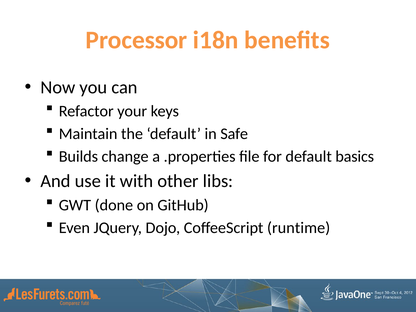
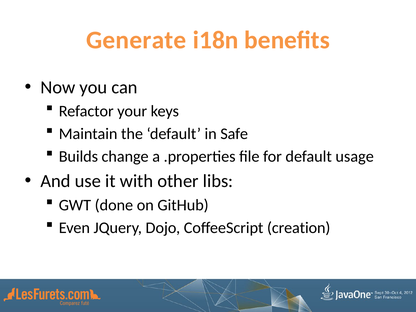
Processor: Processor -> Generate (136, 40)
basics: basics -> usage (355, 156)
runtime: runtime -> creation (299, 228)
